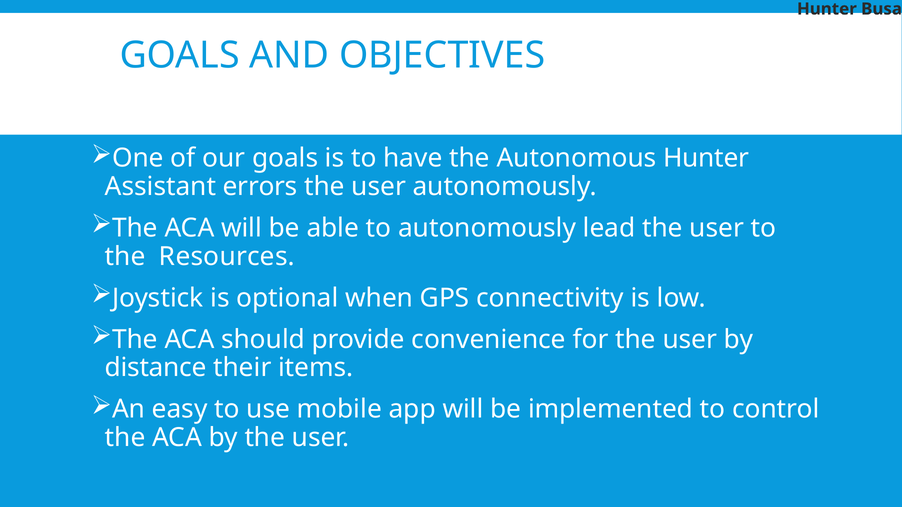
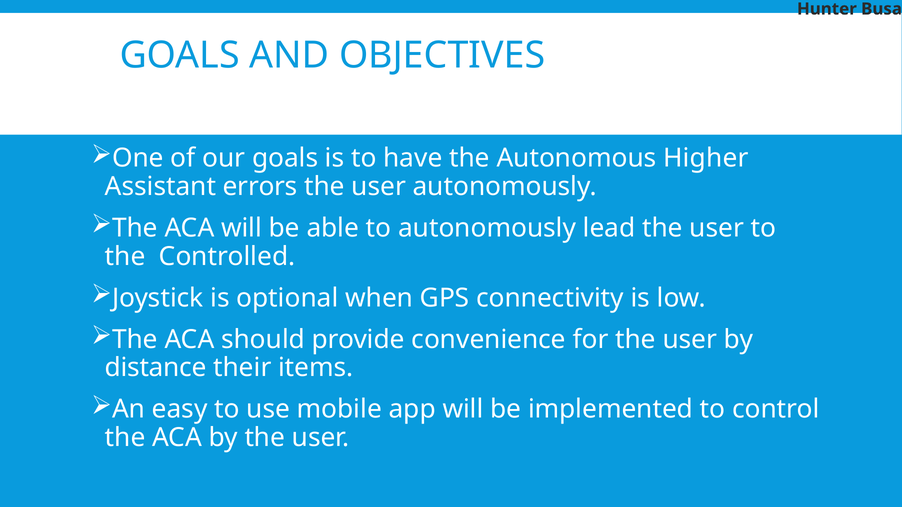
Autonomous Hunter: Hunter -> Higher (706, 158)
Resources: Resources -> Controlled (227, 257)
